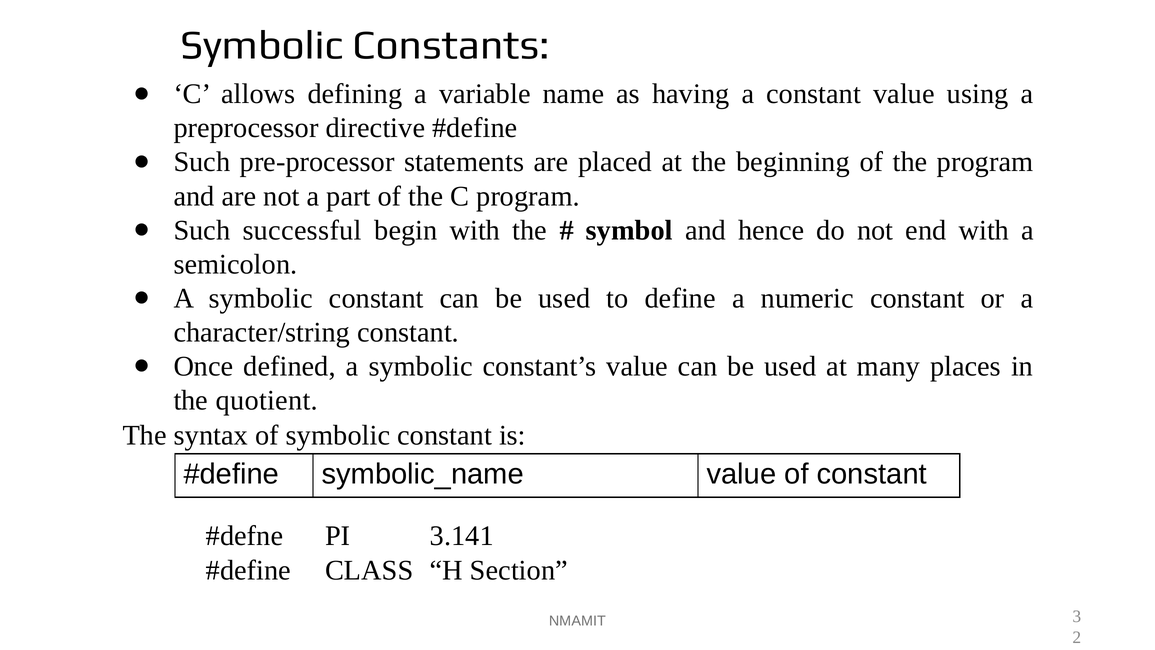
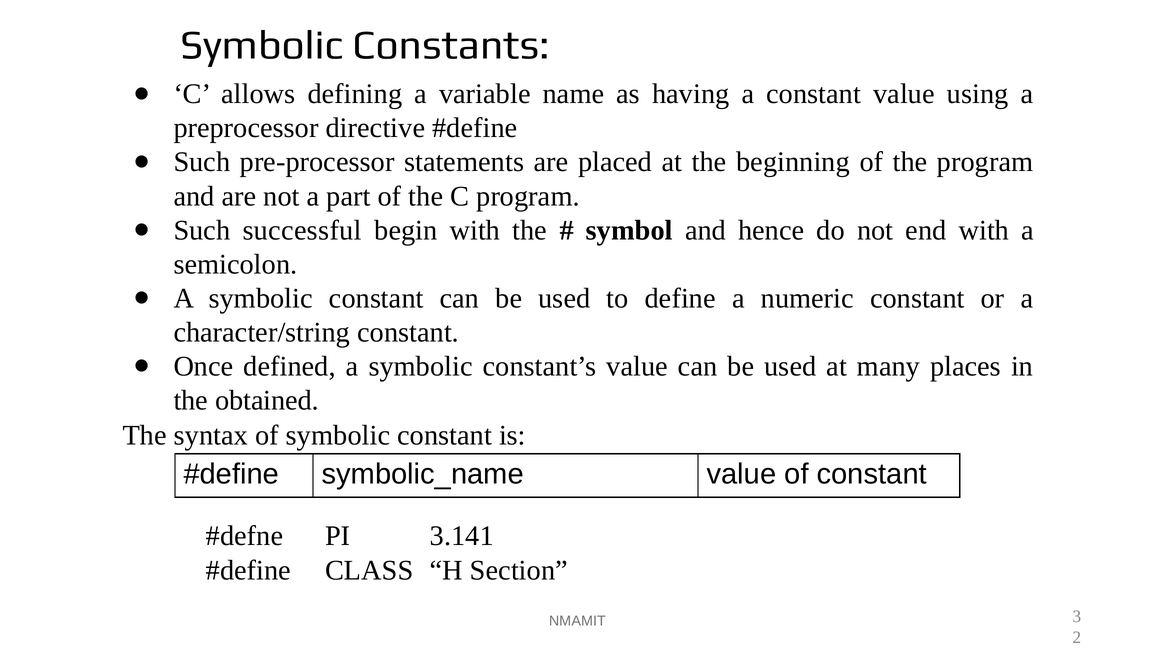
quotient: quotient -> obtained (267, 401)
